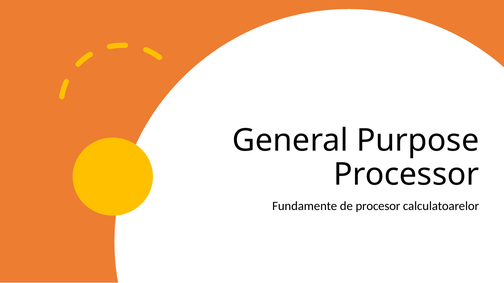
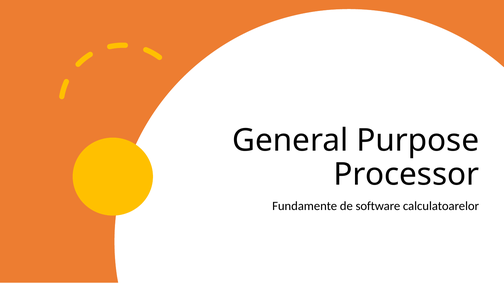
procesor: procesor -> software (378, 206)
